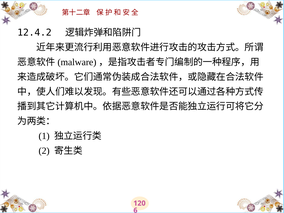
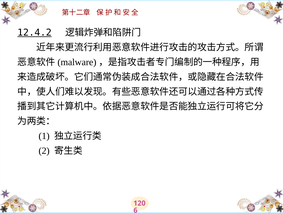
12.4.2 underline: none -> present (34, 33)
